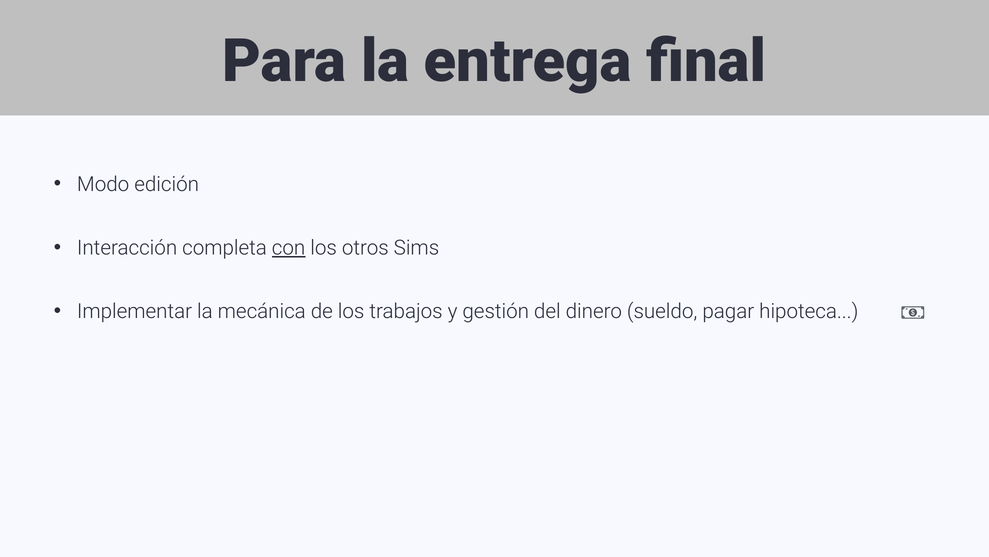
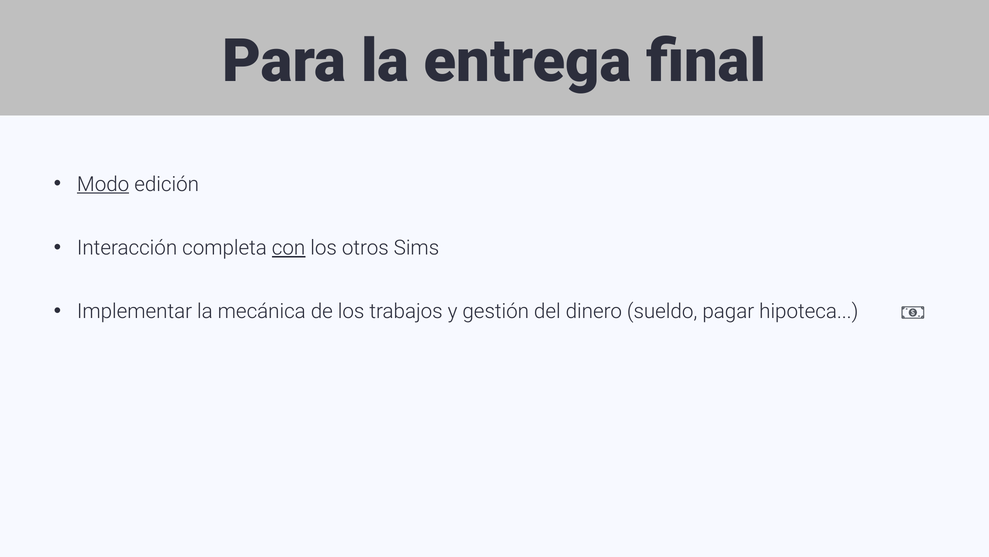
Modo underline: none -> present (103, 184)
